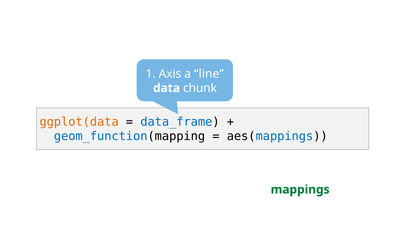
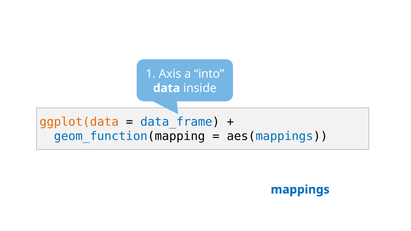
line: line -> into (209, 74)
chunk: chunk -> inside (200, 88)
mappings colour: green -> blue (300, 190)
